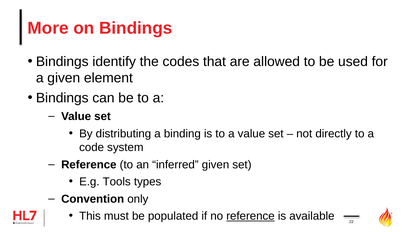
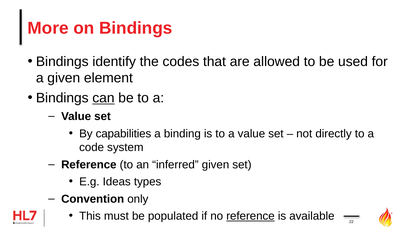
can underline: none -> present (103, 98)
distributing: distributing -> capabilities (123, 133)
Tools: Tools -> Ideas (117, 182)
